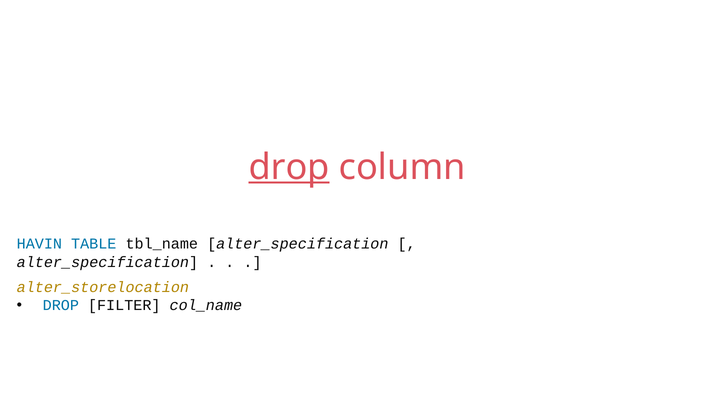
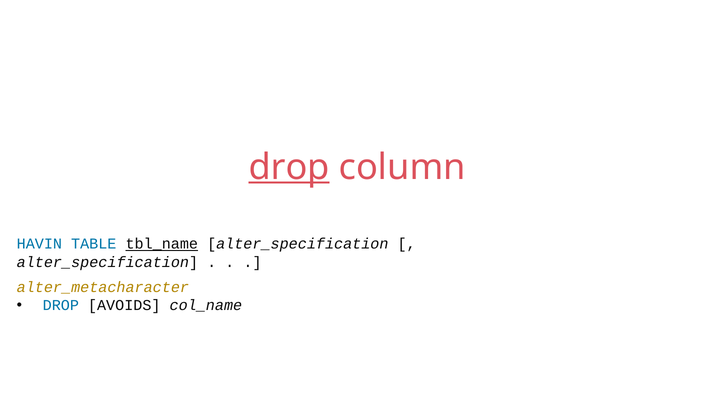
tbl_name underline: none -> present (162, 244)
alter_storelocation: alter_storelocation -> alter_metacharacter (103, 288)
FILTER: FILTER -> AVOIDS (124, 306)
